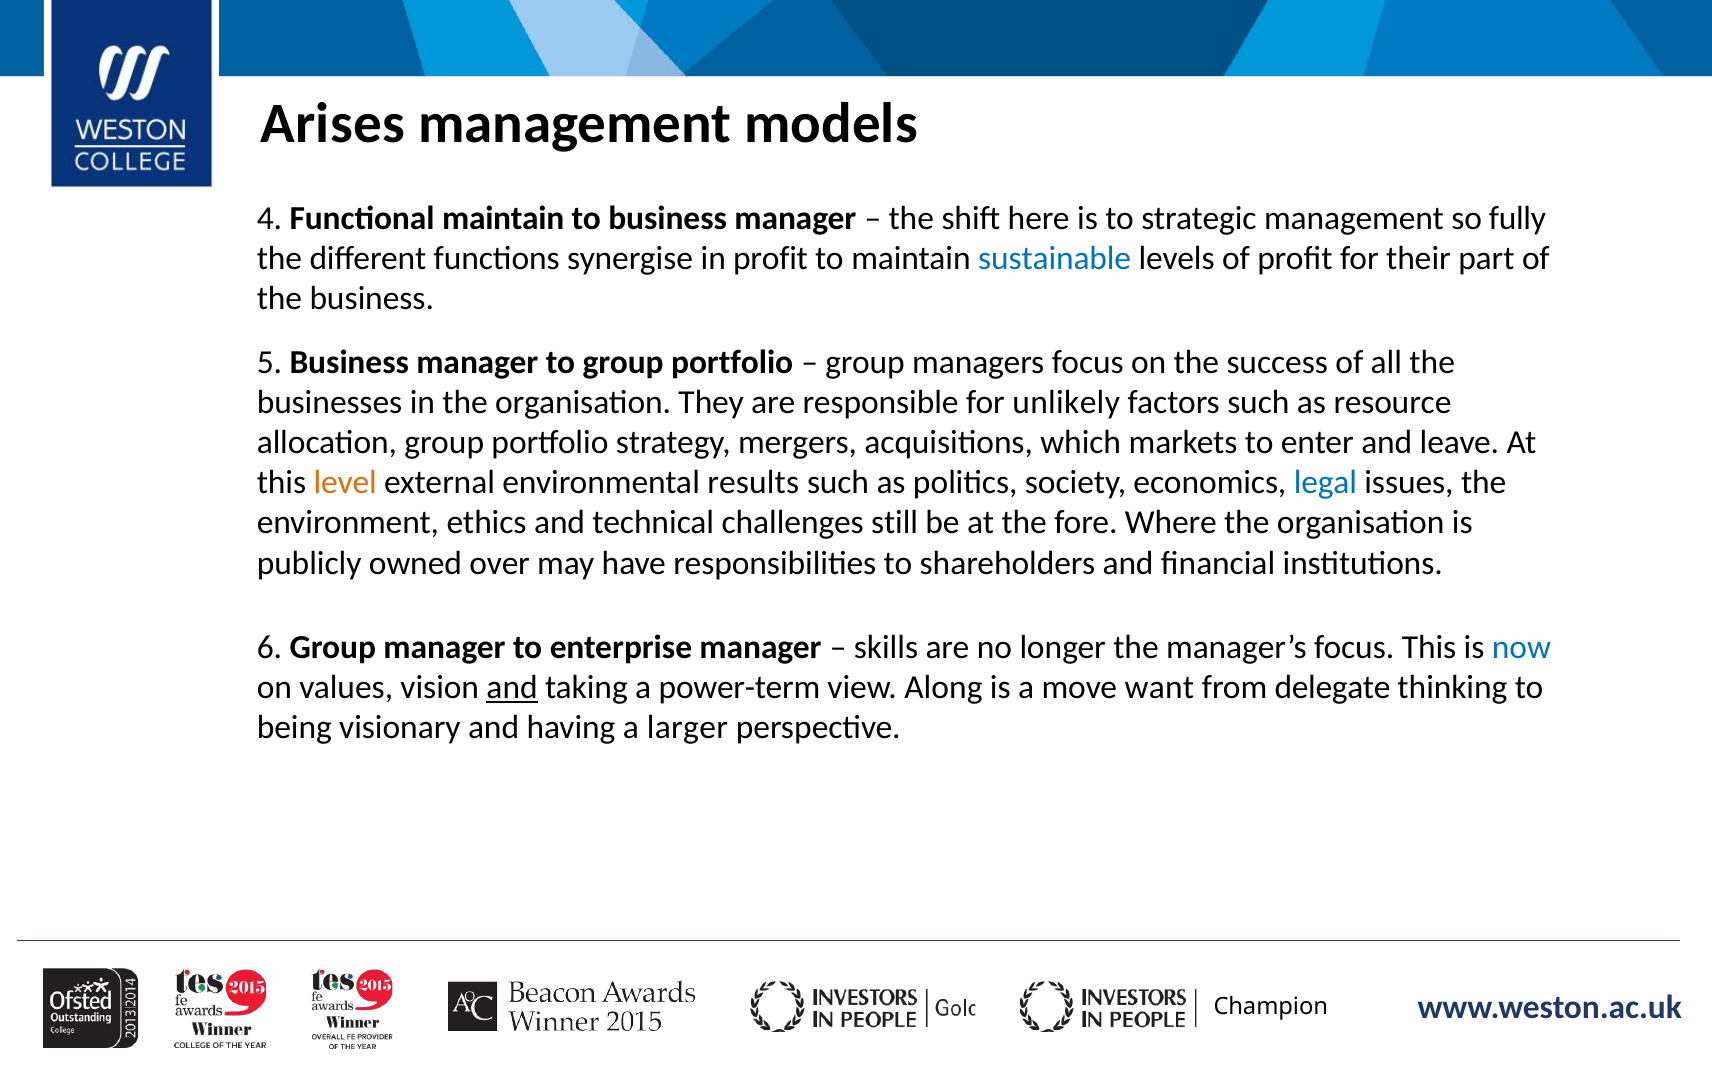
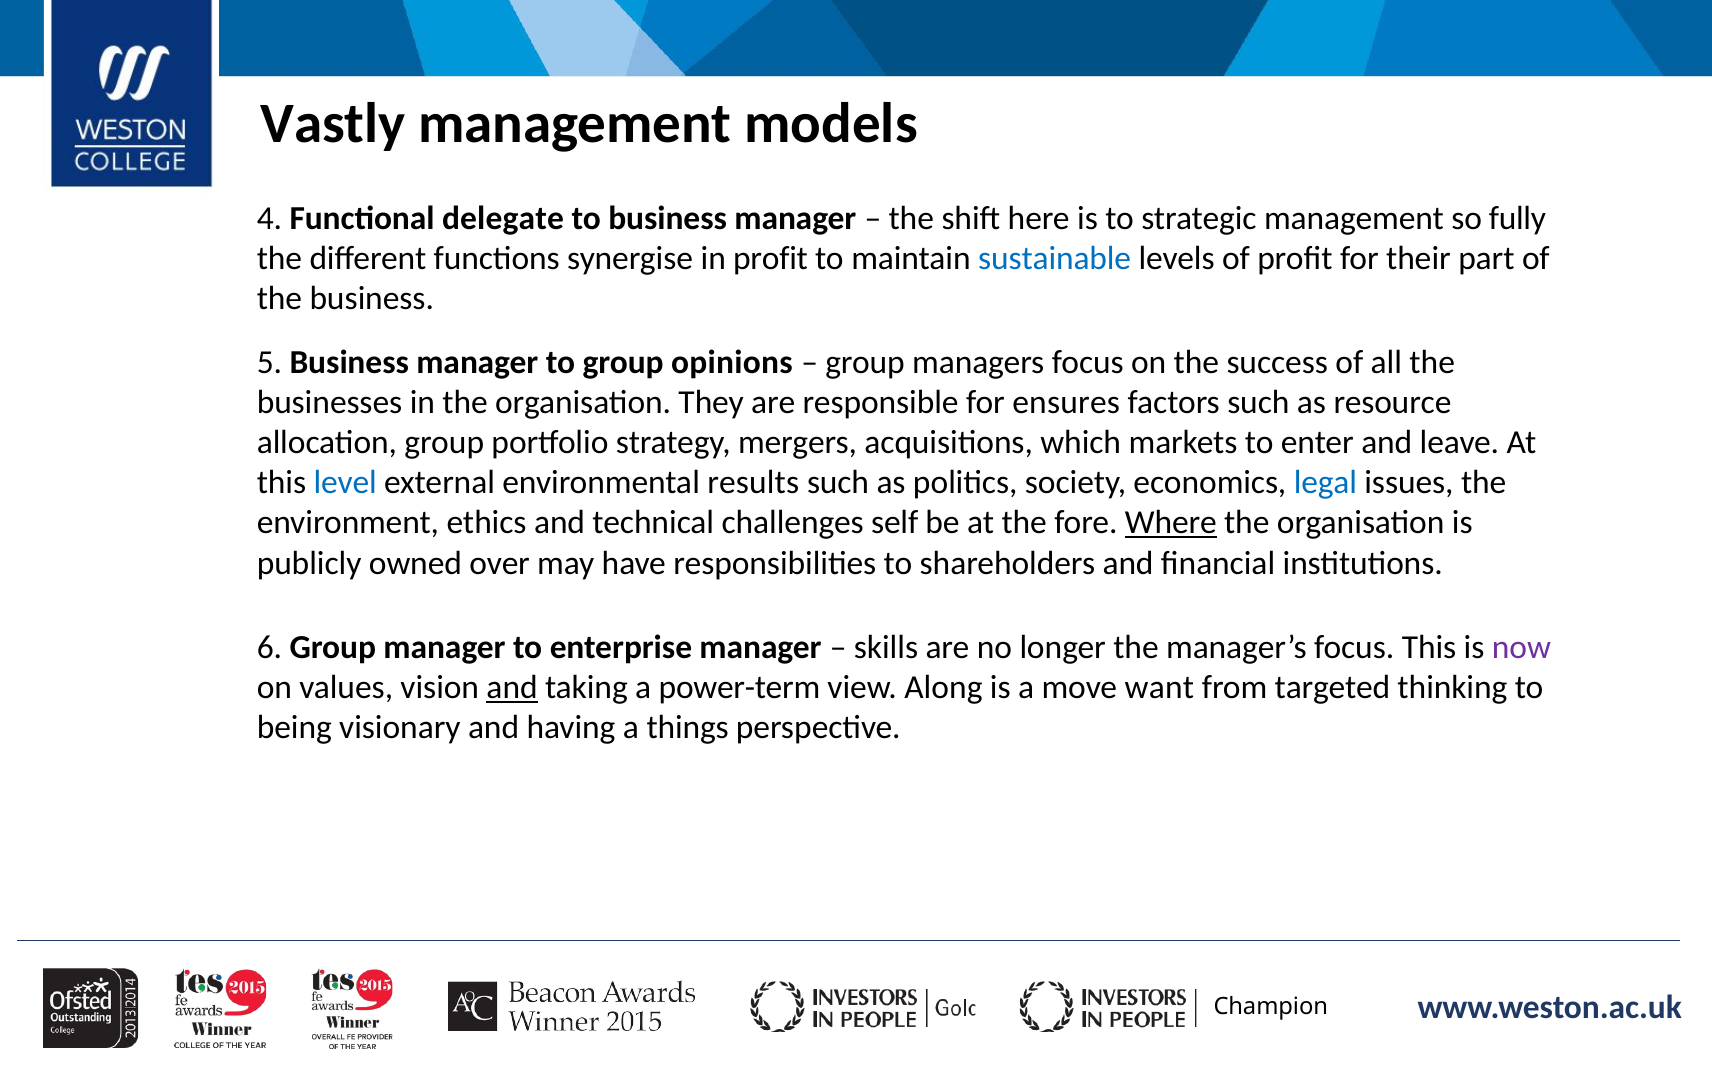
Arises: Arises -> Vastly (333, 123)
Functional maintain: maintain -> delegate (503, 218)
to group portfolio: portfolio -> opinions (732, 362)
unlikely: unlikely -> ensures (1066, 403)
level colour: orange -> blue (345, 483)
still: still -> self (895, 523)
Where underline: none -> present (1171, 523)
now colour: blue -> purple (1521, 647)
delegate: delegate -> targeted (1332, 687)
larger: larger -> things (688, 727)
